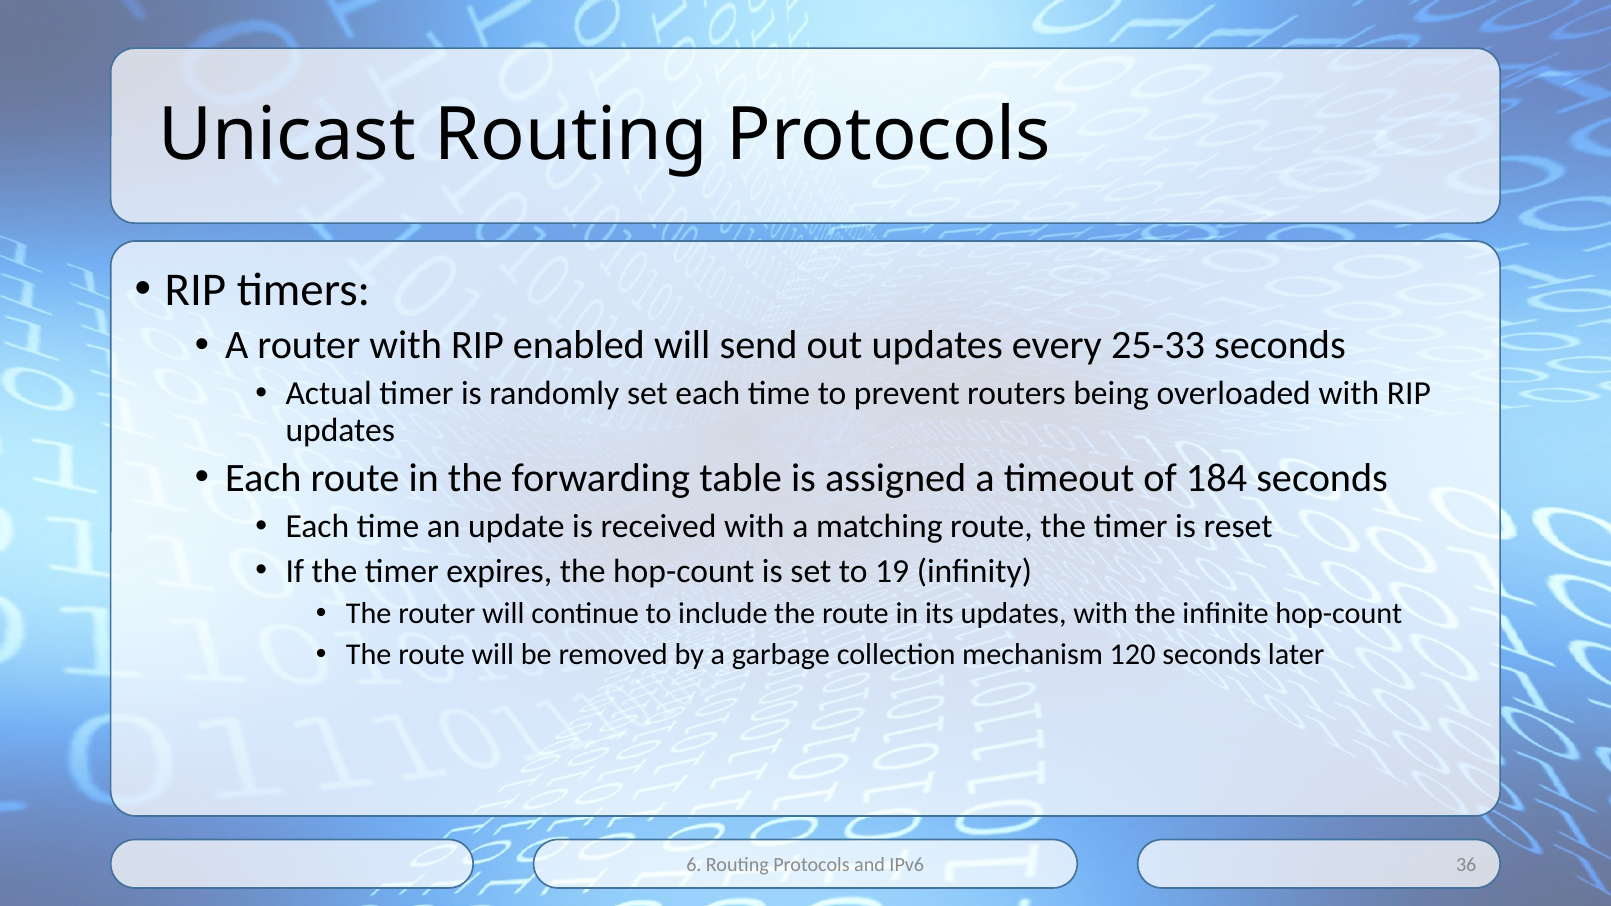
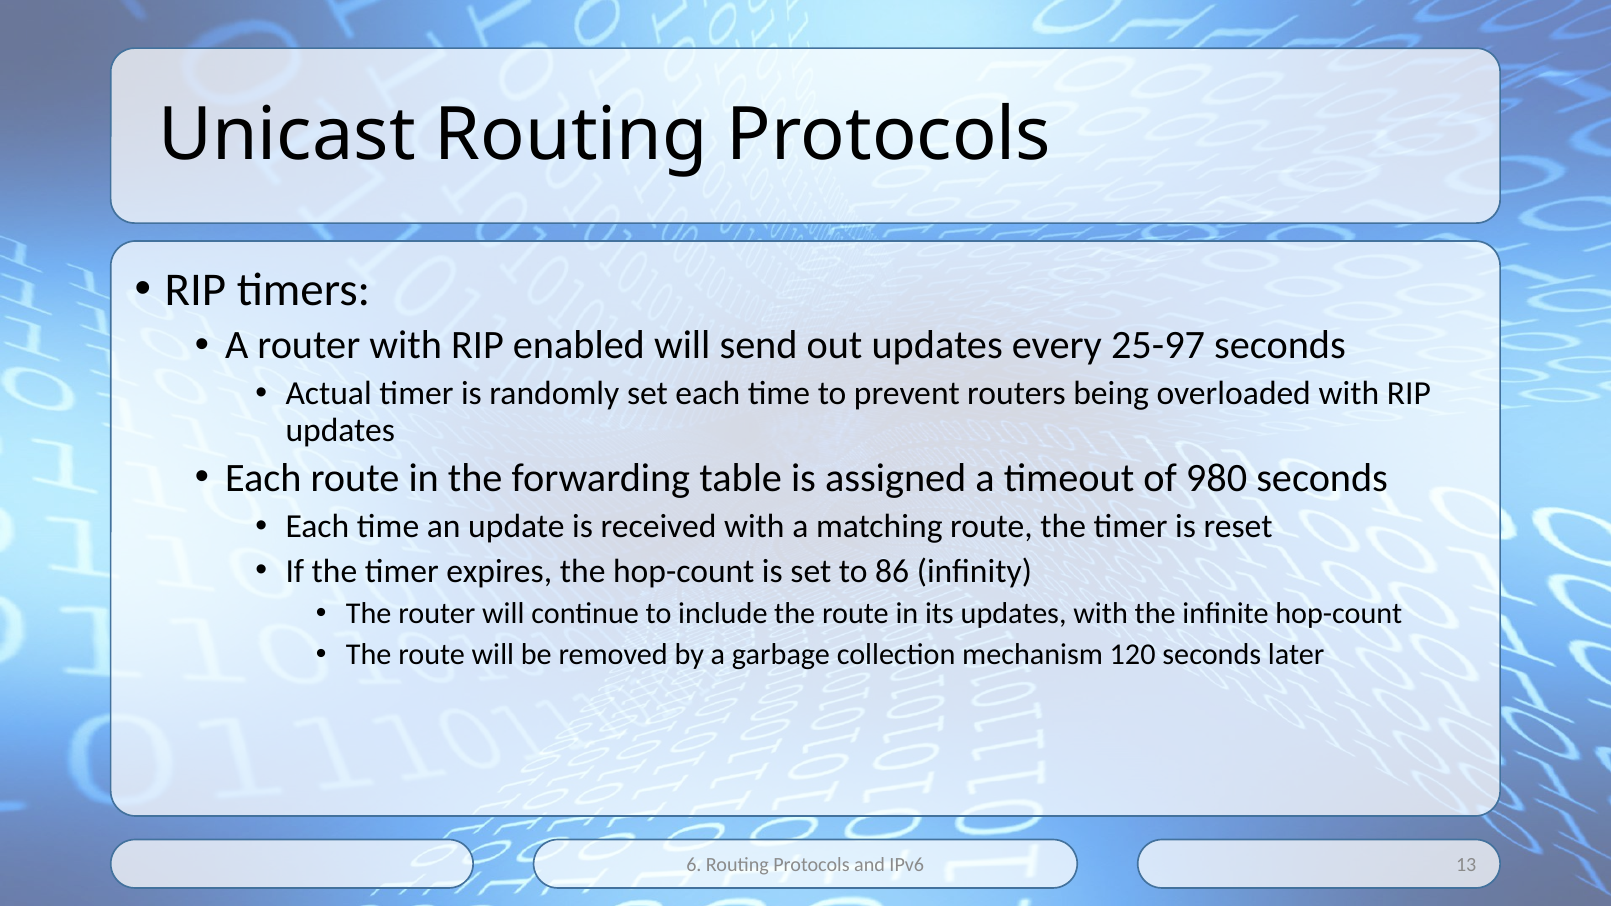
25-33: 25-33 -> 25-97 (1158, 346)
184: 184 -> 980 (1217, 478)
19: 19 -> 86 (892, 571)
36: 36 -> 13 (1466, 865)
